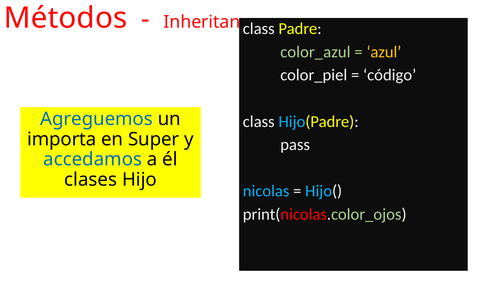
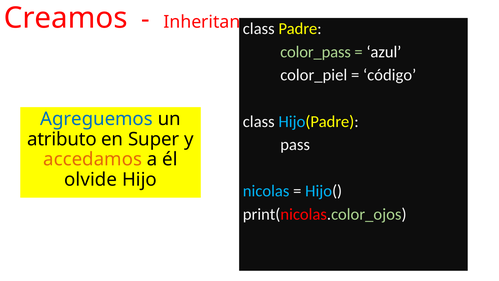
Métodos: Métodos -> Creamos (66, 18)
color_azul: color_azul -> color_pass (316, 52)
azul colour: yellow -> white (384, 52)
importa: importa -> atributo (62, 139)
accedamos colour: blue -> orange (93, 159)
clases: clases -> olvide (91, 179)
